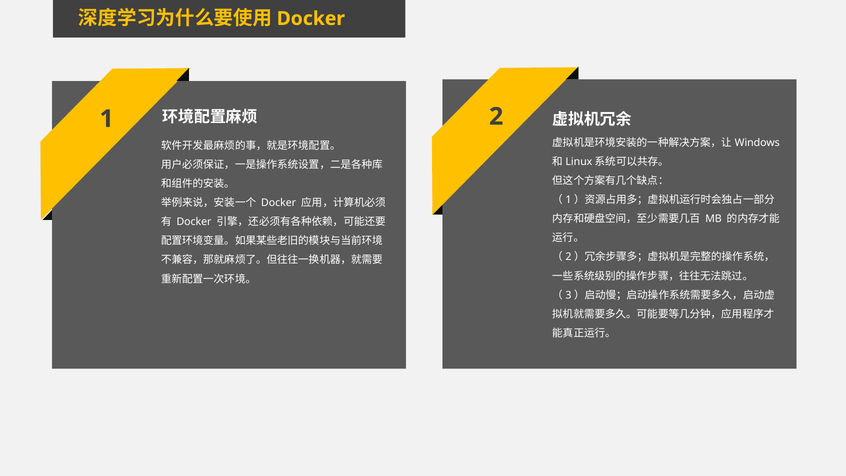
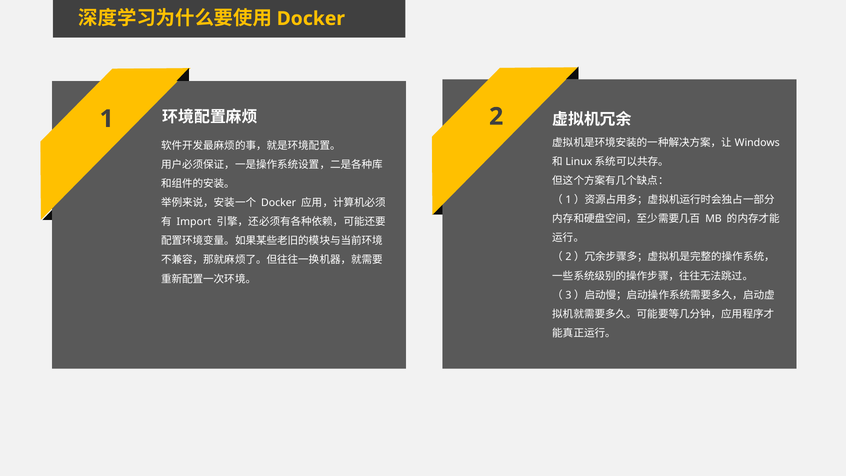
Docker: Docker -> Import (194, 222)
